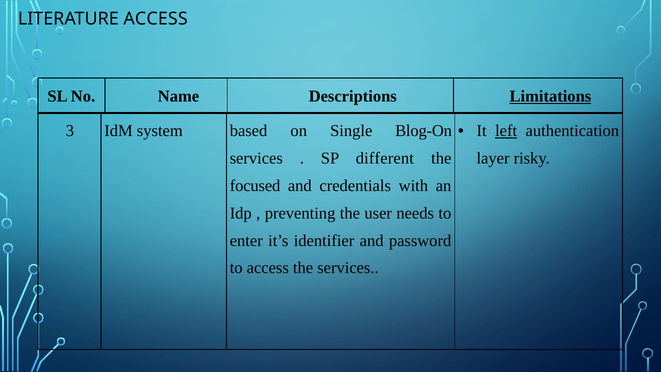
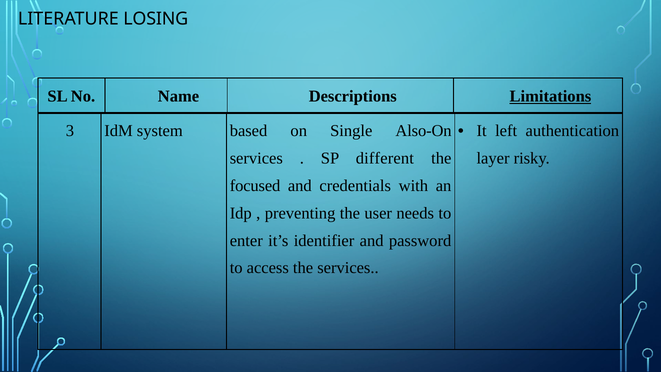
LITERATURE ACCESS: ACCESS -> LOSING (156, 19)
Blog-On: Blog-On -> Also-On (424, 131)
left underline: present -> none (506, 131)
